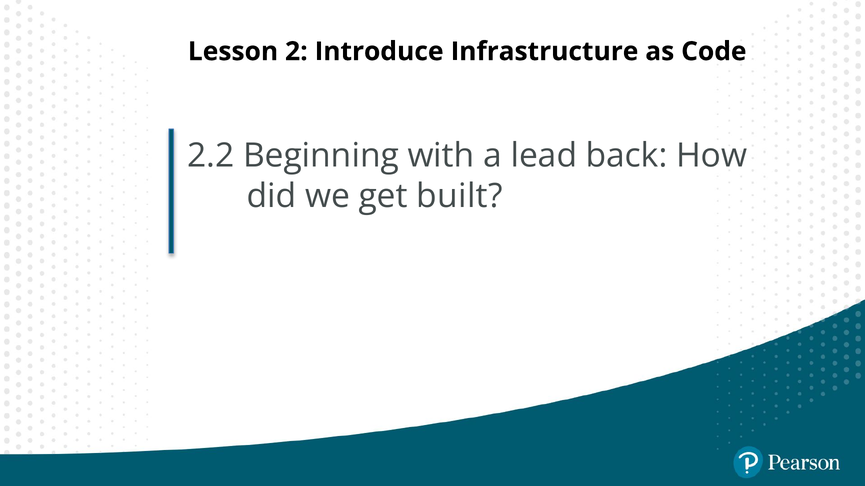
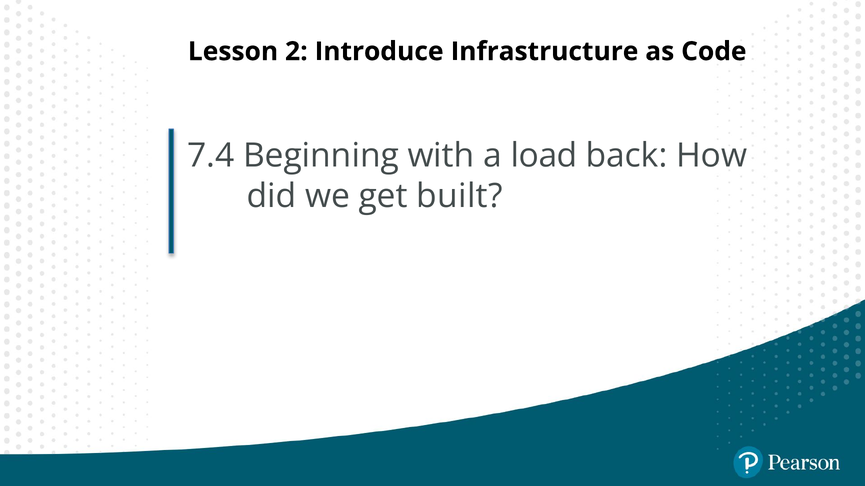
2.2: 2.2 -> 7.4 (211, 156)
lead: lead -> load (544, 156)
